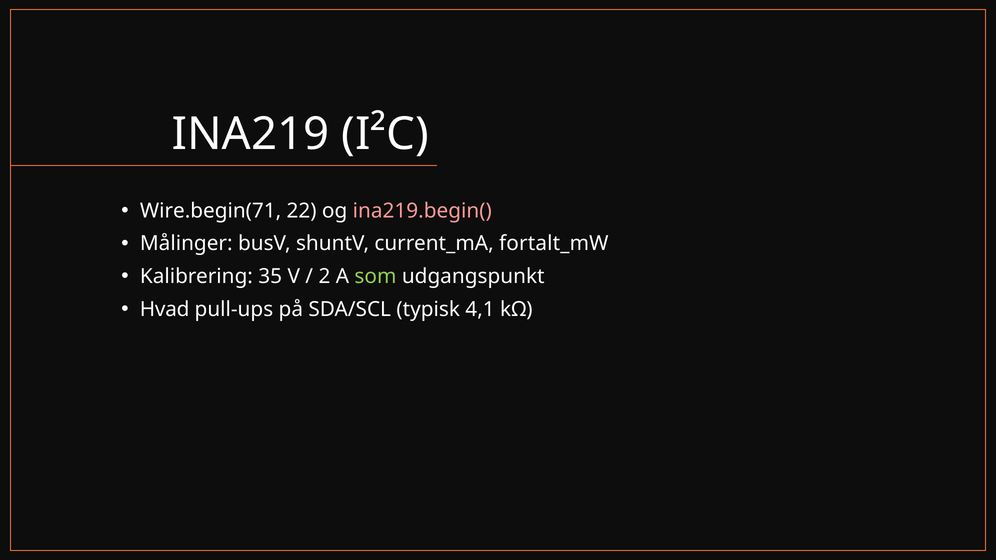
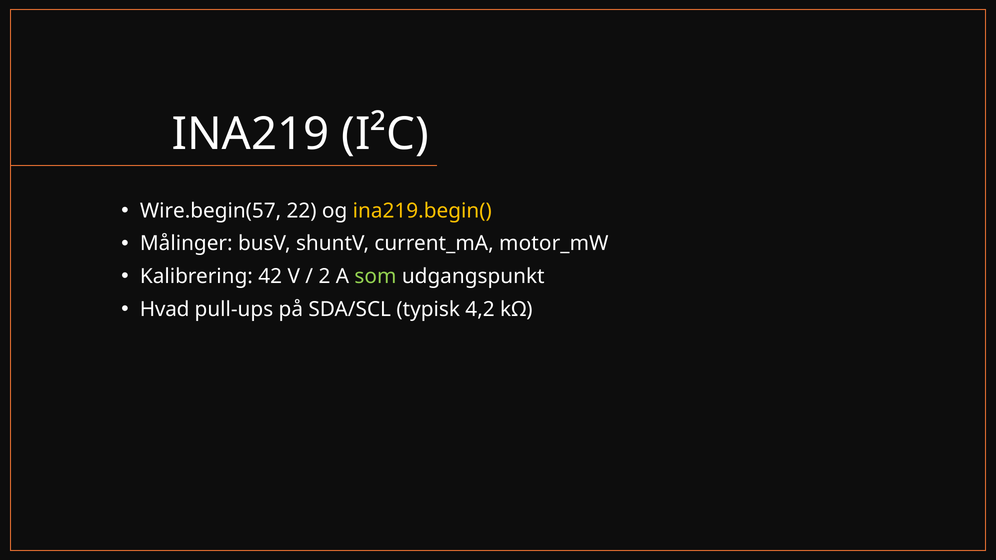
Wire.begin(71: Wire.begin(71 -> Wire.begin(57 (211, 211)
ina219.begin( colour: pink -> yellow (422, 211)
fortalt_mW: fortalt_mW -> motor_mW (554, 244)
35: 35 -> 42 (270, 276)
4,1: 4,1 -> 4,2 (480, 309)
